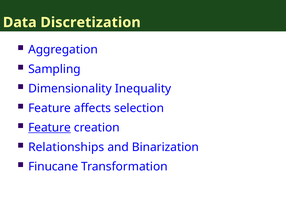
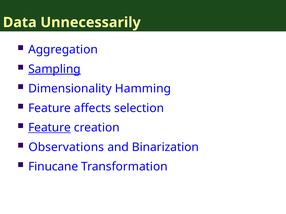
Discretization: Discretization -> Unnecessarily (91, 22)
Sampling underline: none -> present (54, 69)
Inequality: Inequality -> Hamming (143, 89)
Relationships: Relationships -> Observations (66, 147)
